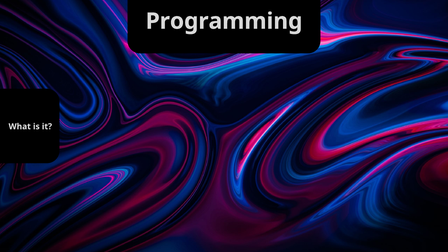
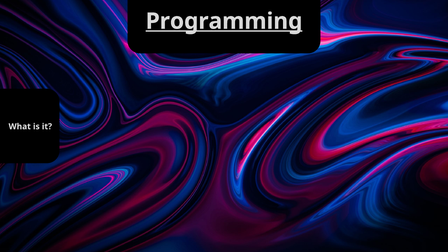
Programming underline: none -> present (224, 21)
